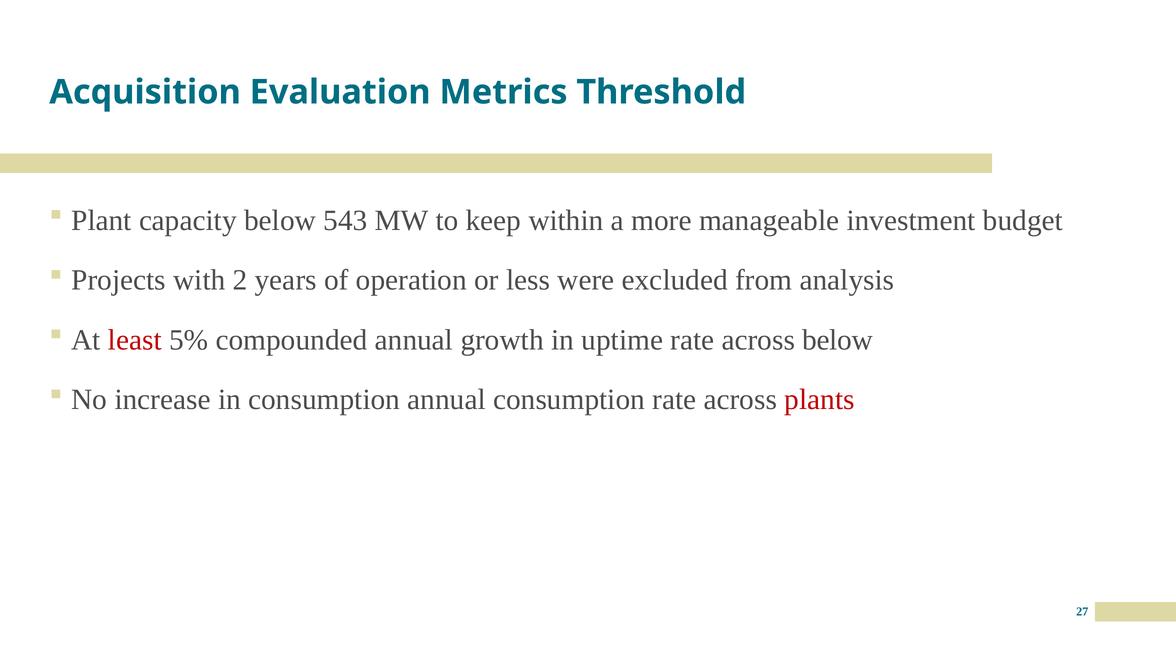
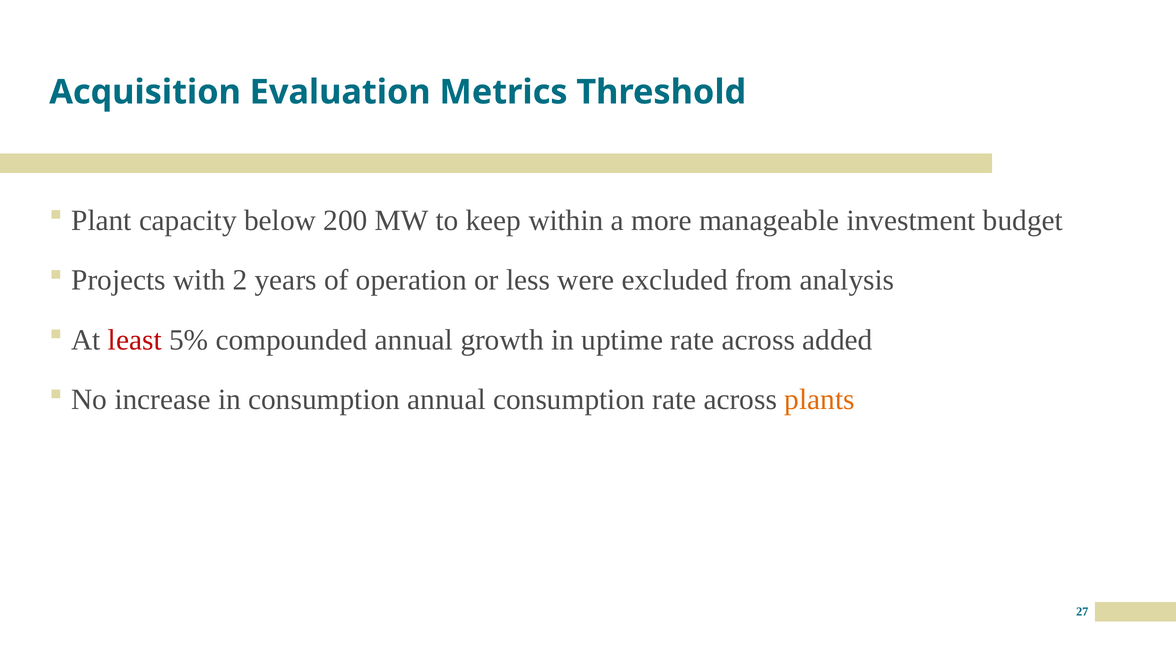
543: 543 -> 200 (345, 221)
across below: below -> added (837, 340)
plants colour: red -> orange (820, 400)
